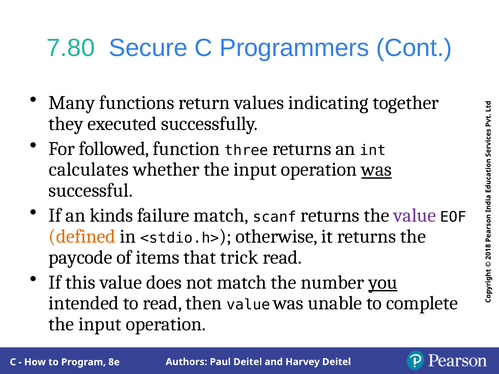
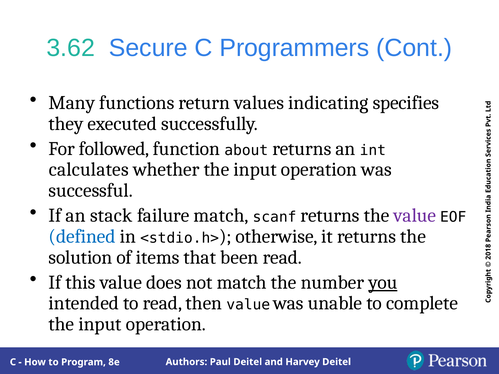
7.80: 7.80 -> 3.62 (71, 48)
together: together -> specifies (406, 103)
three: three -> about (246, 150)
was underline: present -> none (377, 170)
kinds: kinds -> stack (111, 216)
defined colour: orange -> blue (82, 237)
paycode: paycode -> solution (80, 258)
trick: trick -> been (239, 258)
